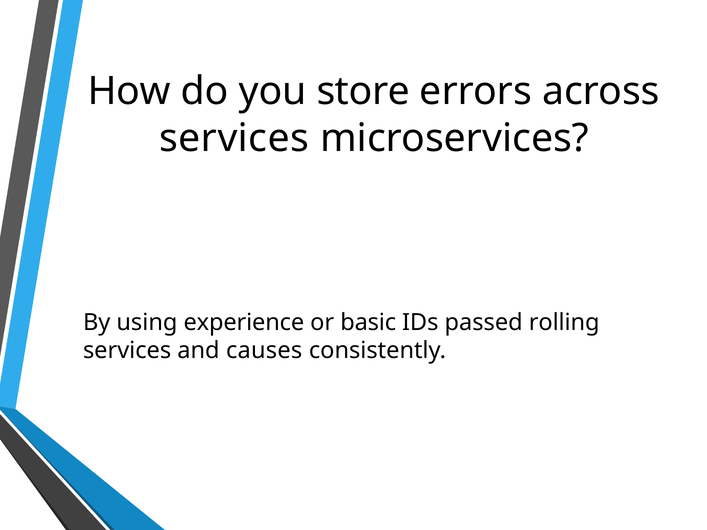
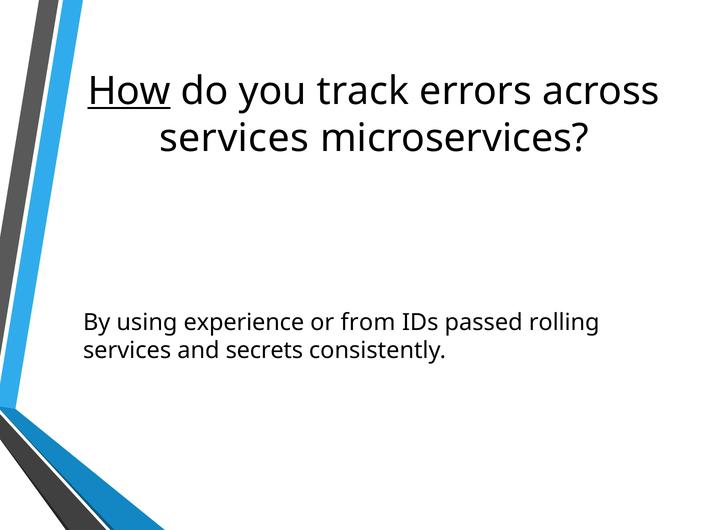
How underline: none -> present (129, 91)
store: store -> track (363, 91)
basic: basic -> from (368, 323)
causes: causes -> secrets (264, 351)
